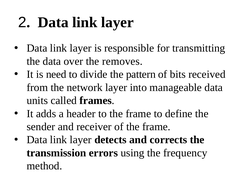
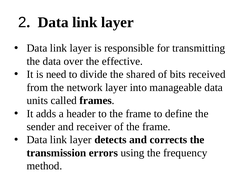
removes: removes -> effective (122, 61)
pattern: pattern -> shared (141, 75)
